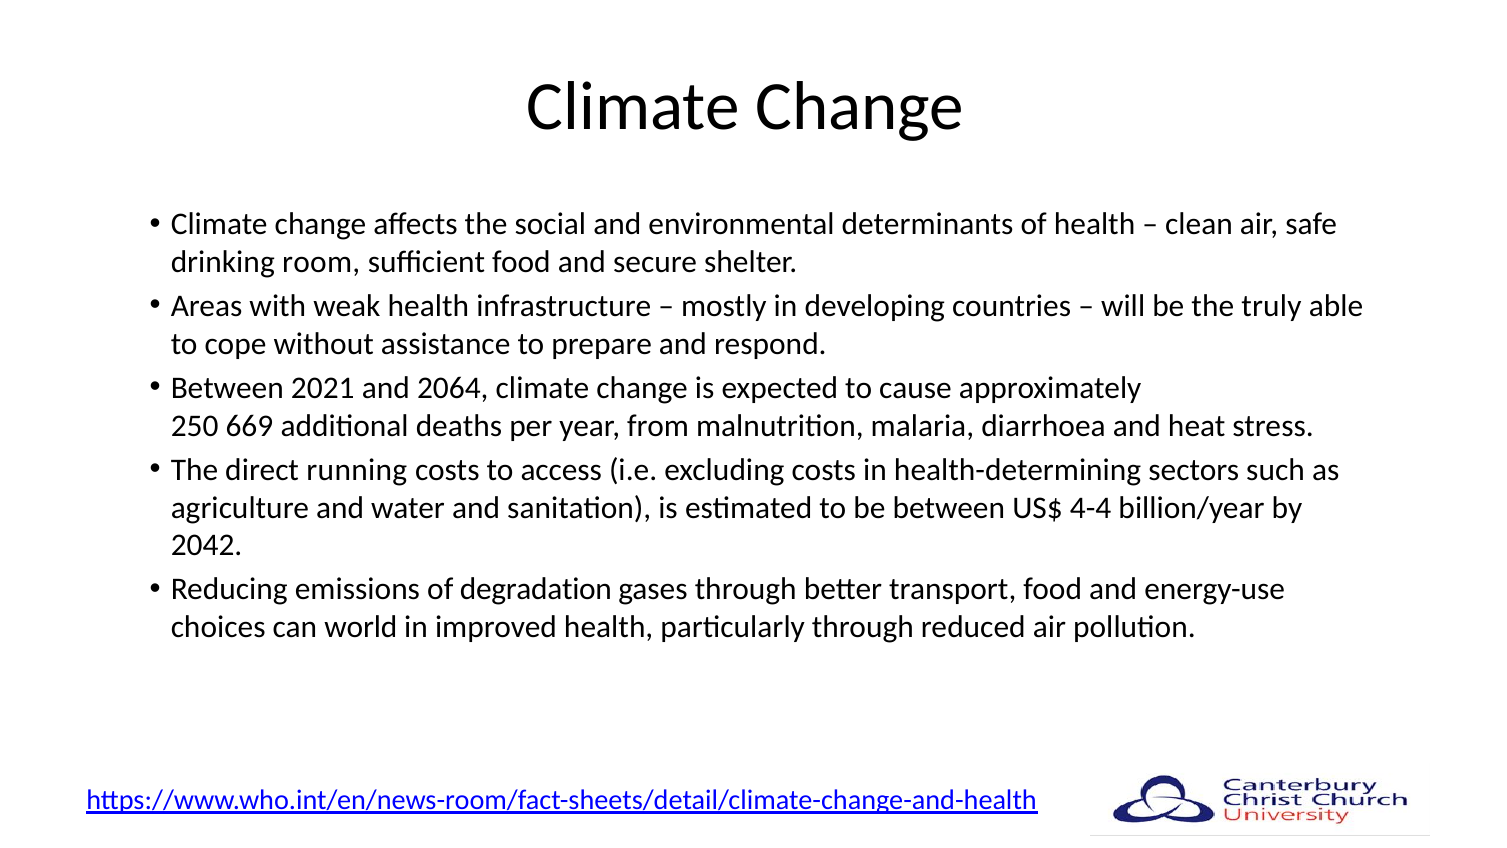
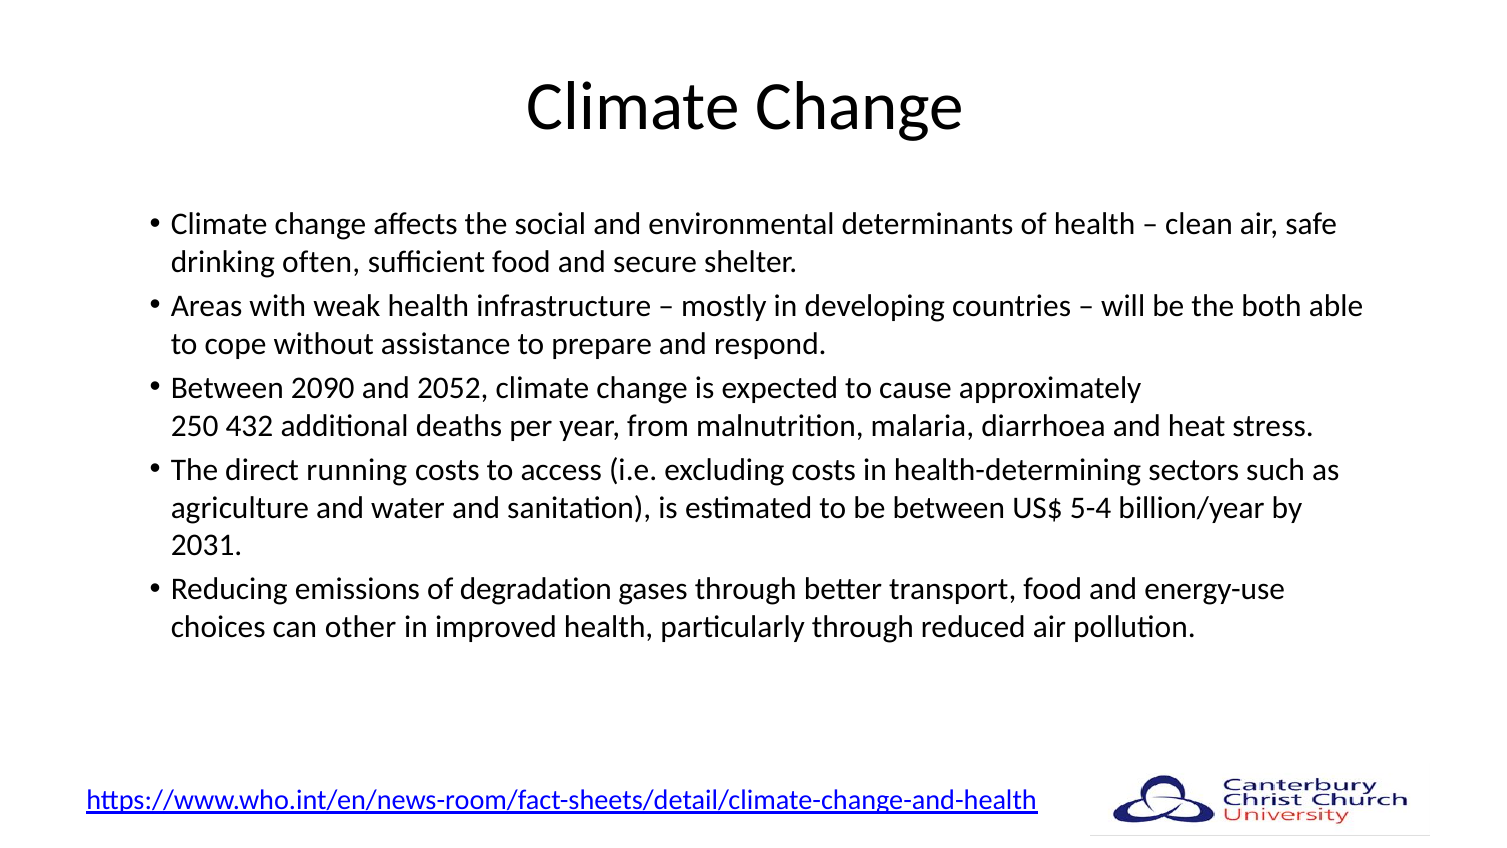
room: room -> often (321, 262)
truly: truly -> both (1271, 306)
2021: 2021 -> 2090 (323, 388)
2064: 2064 -> 2052 (453, 388)
669: 669 -> 432 (249, 426)
4-4: 4-4 -> 5-4 (1091, 507)
2042: 2042 -> 2031 (207, 545)
world: world -> other (361, 627)
